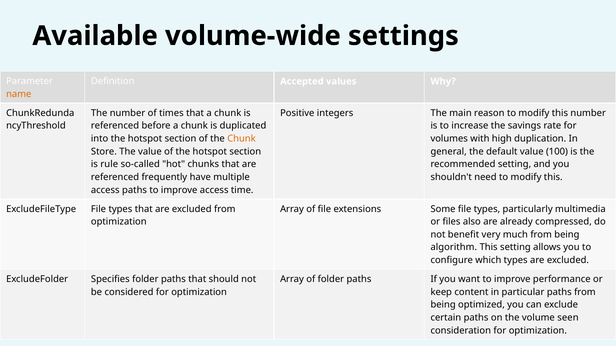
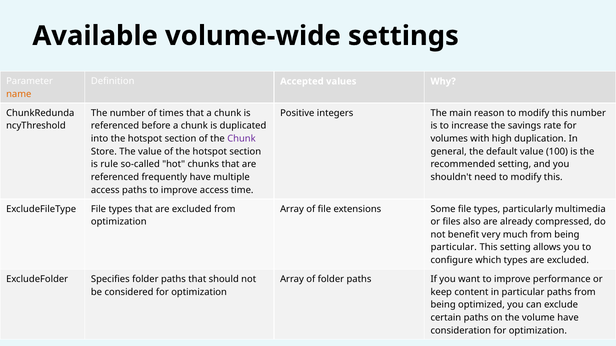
Chunk colour: orange -> purple (241, 139)
algorithm: algorithm -> particular (454, 248)
volume seen: seen -> have (568, 318)
